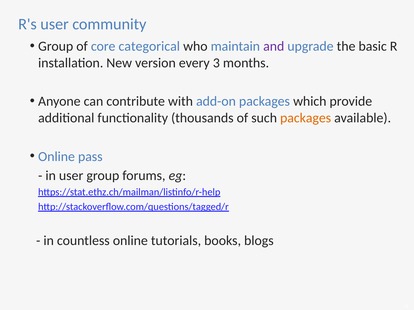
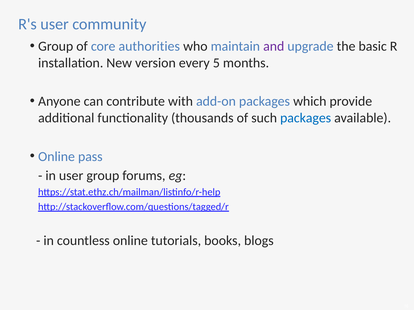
categorical: categorical -> authorities (149, 46)
3: 3 -> 5 (216, 63)
packages colour: orange -> blue (306, 118)
